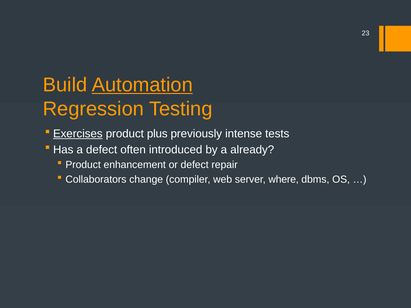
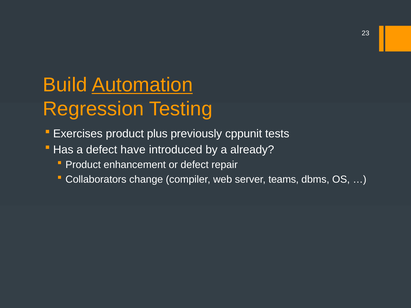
Exercises underline: present -> none (78, 134)
intense: intense -> cppunit (244, 134)
often: often -> have (133, 150)
where: where -> teams (284, 180)
